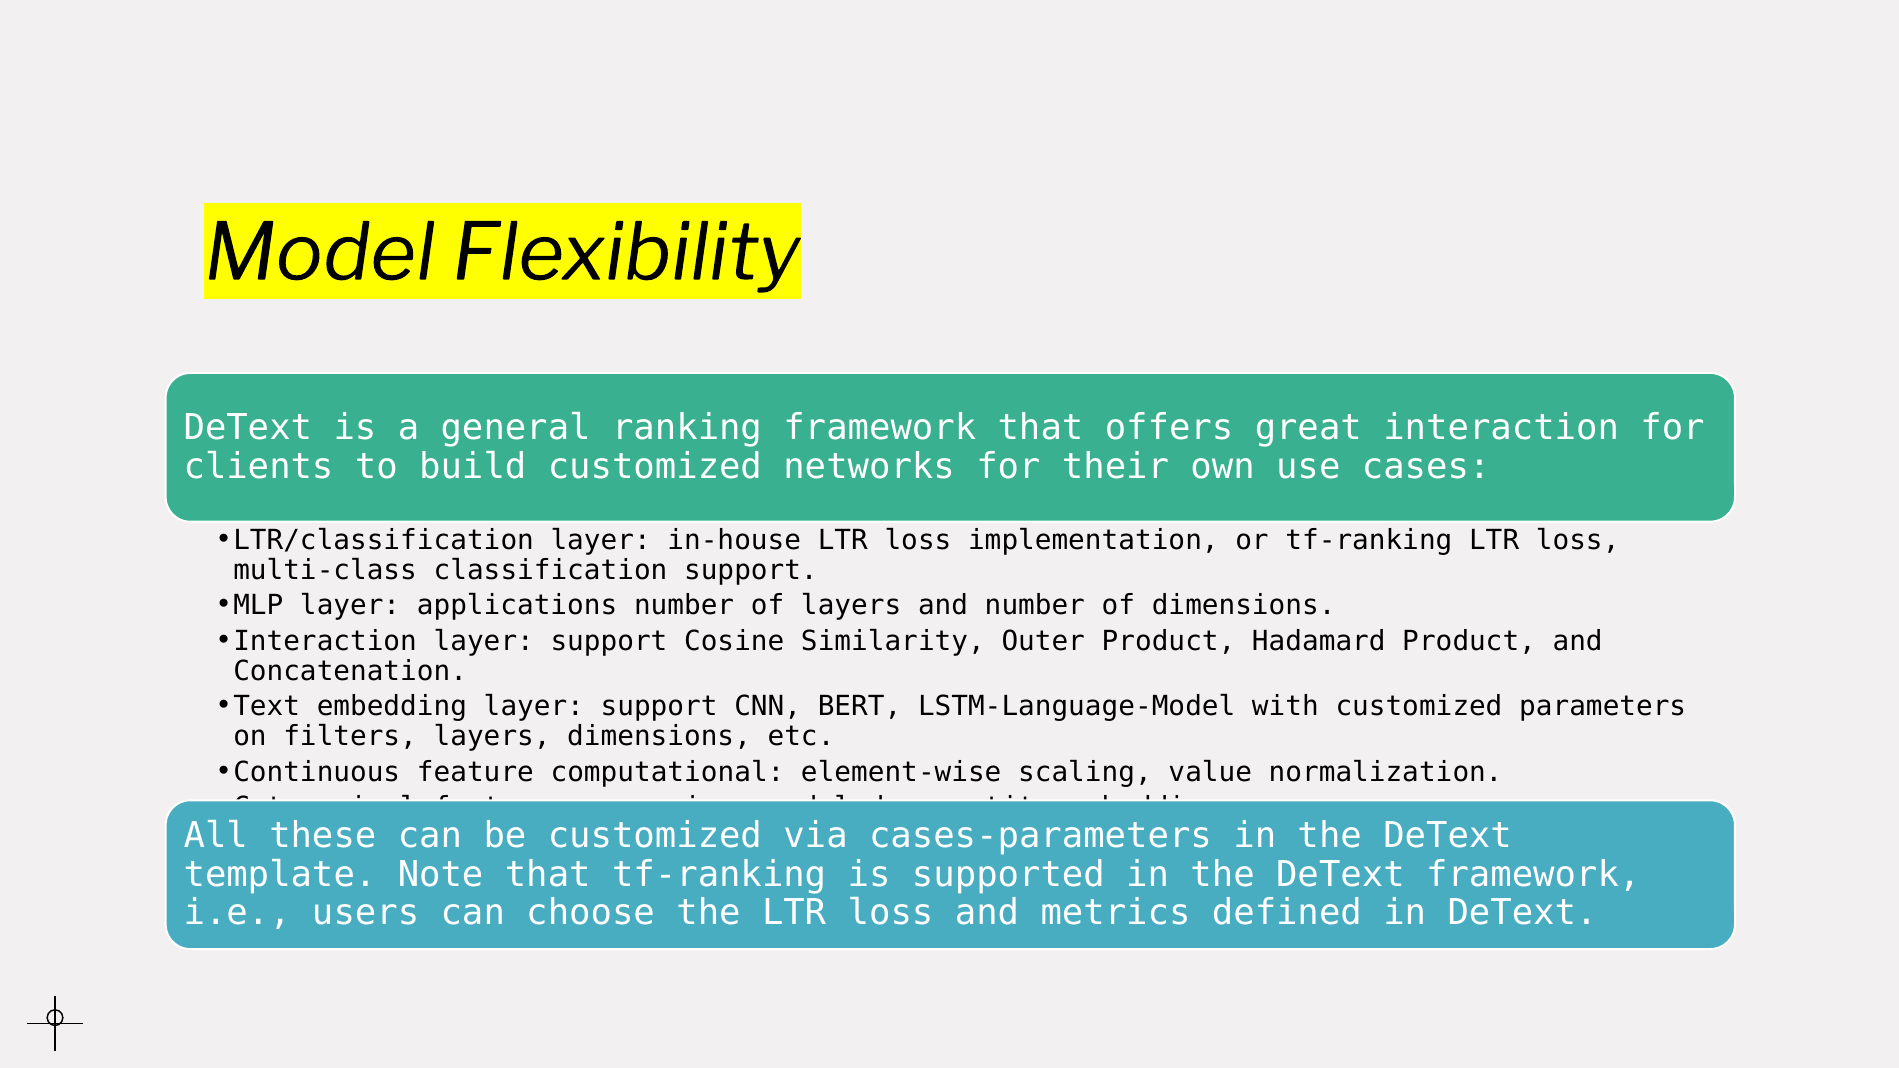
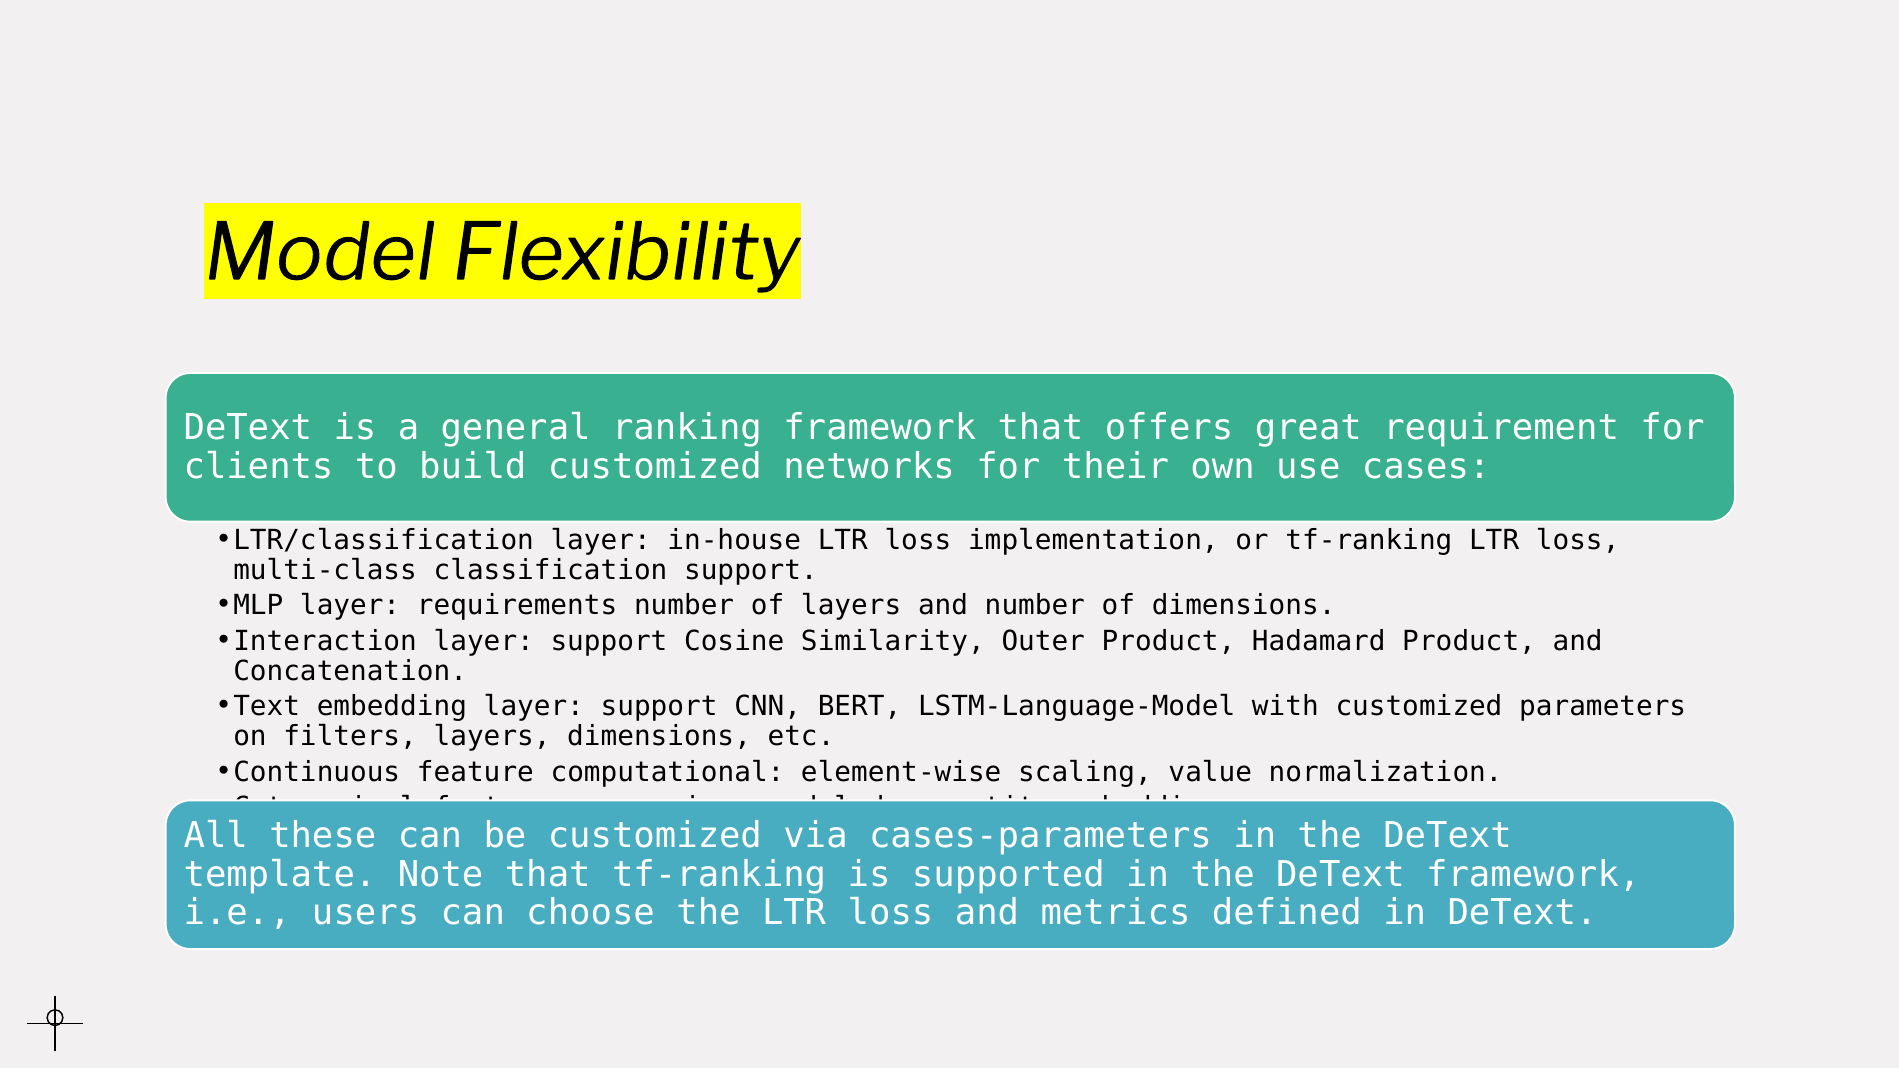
great interaction: interaction -> requirement (1501, 428)
applications: applications -> requirements (517, 606)
